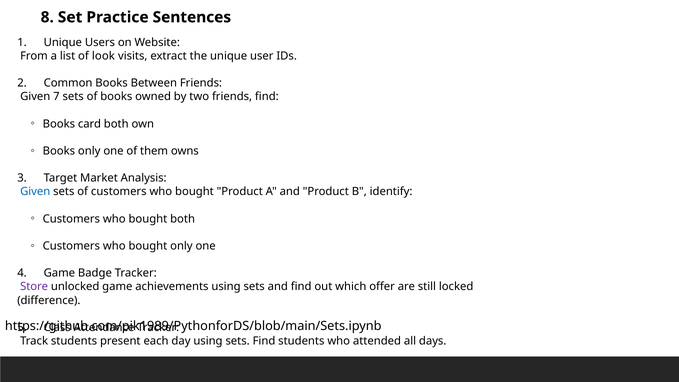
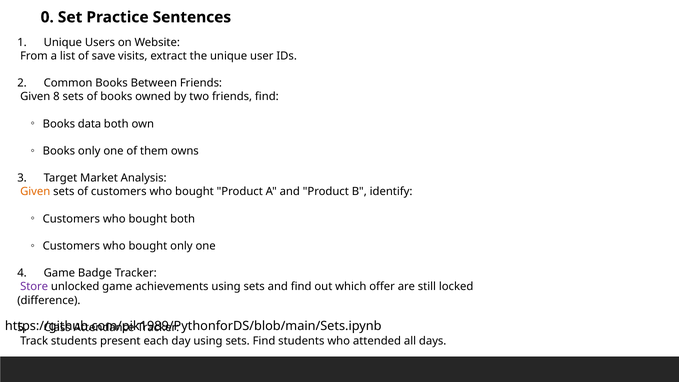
8: 8 -> 0 (47, 17)
look: look -> save (104, 56)
7: 7 -> 8 (56, 97)
card: card -> data (90, 124)
Given colour: blue -> orange (35, 192)
